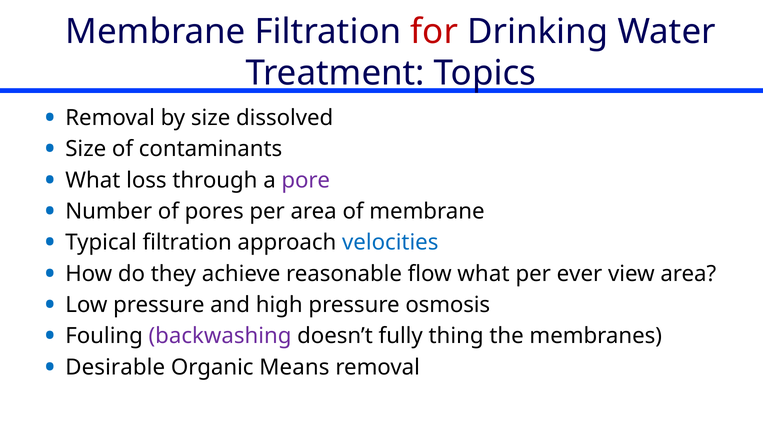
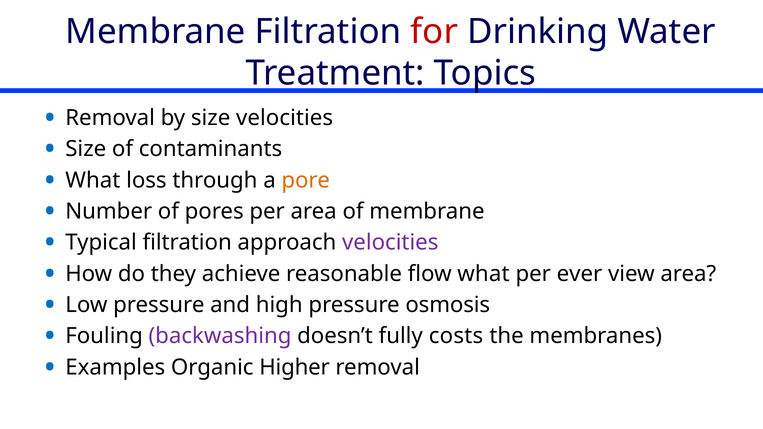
size dissolved: dissolved -> velocities (285, 118)
pore colour: purple -> orange (306, 180)
velocities colour: blue -> purple (390, 243)
thing: thing -> costs (456, 336)
Desirable: Desirable -> Examples (115, 367)
Means: Means -> Higher (295, 367)
